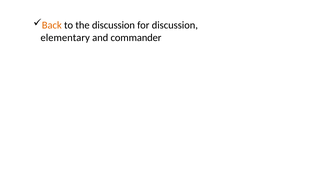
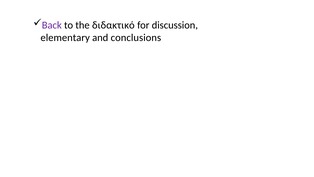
Back colour: orange -> purple (52, 25)
the discussion: discussion -> διδακτικό (113, 25)
commander: commander -> conclusions (136, 38)
